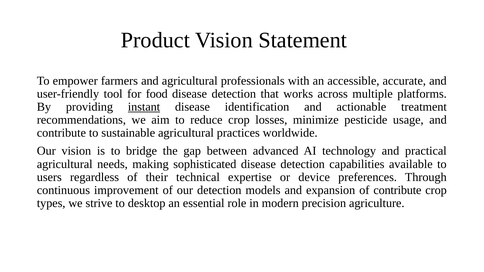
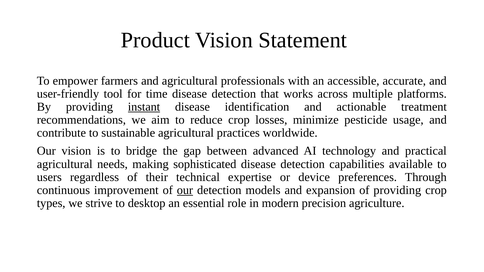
food: food -> time (157, 94)
our underline: none -> present (185, 190)
of contribute: contribute -> providing (397, 190)
